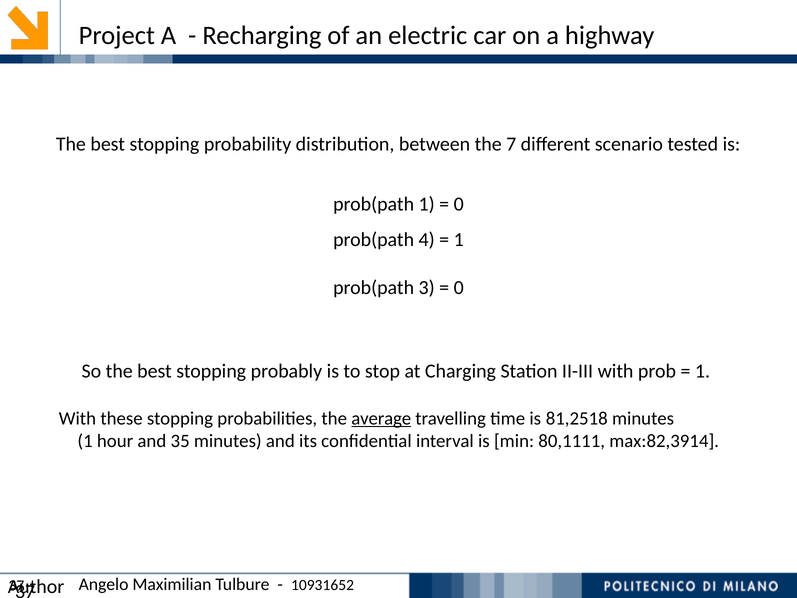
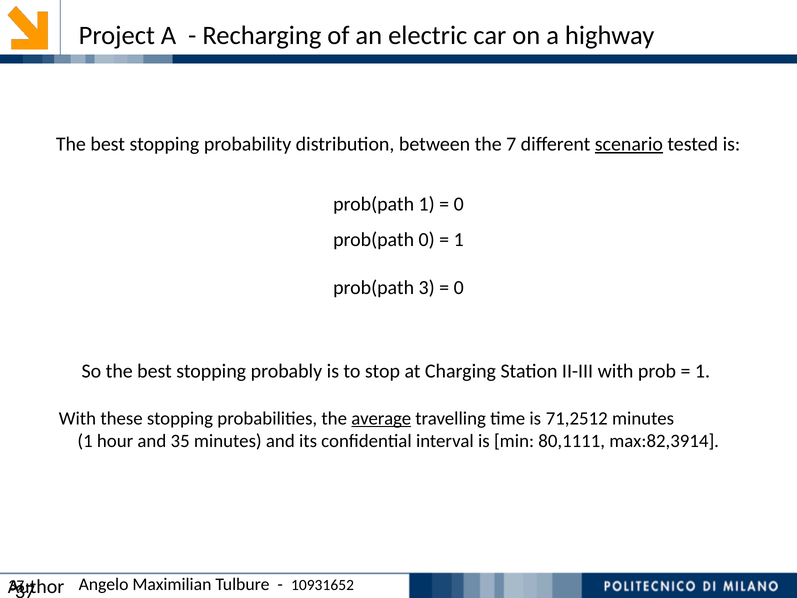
scenario underline: none -> present (629, 144)
prob(path 4: 4 -> 0 (427, 240)
81,2518: 81,2518 -> 71,2512 (577, 418)
